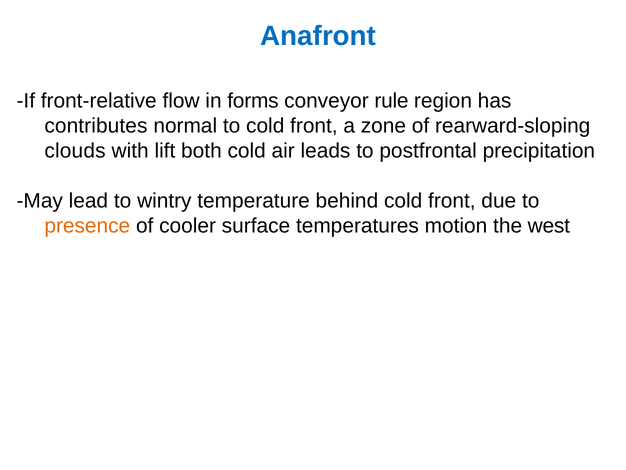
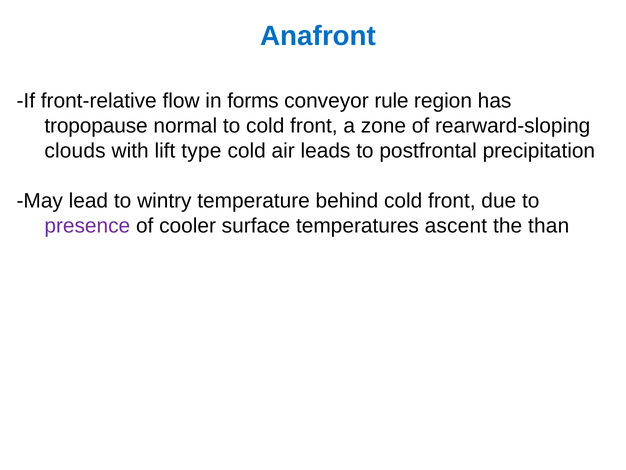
contributes: contributes -> tropopause (96, 126)
both: both -> type (201, 151)
presence colour: orange -> purple (87, 226)
motion: motion -> ascent (456, 226)
west: west -> than (549, 226)
